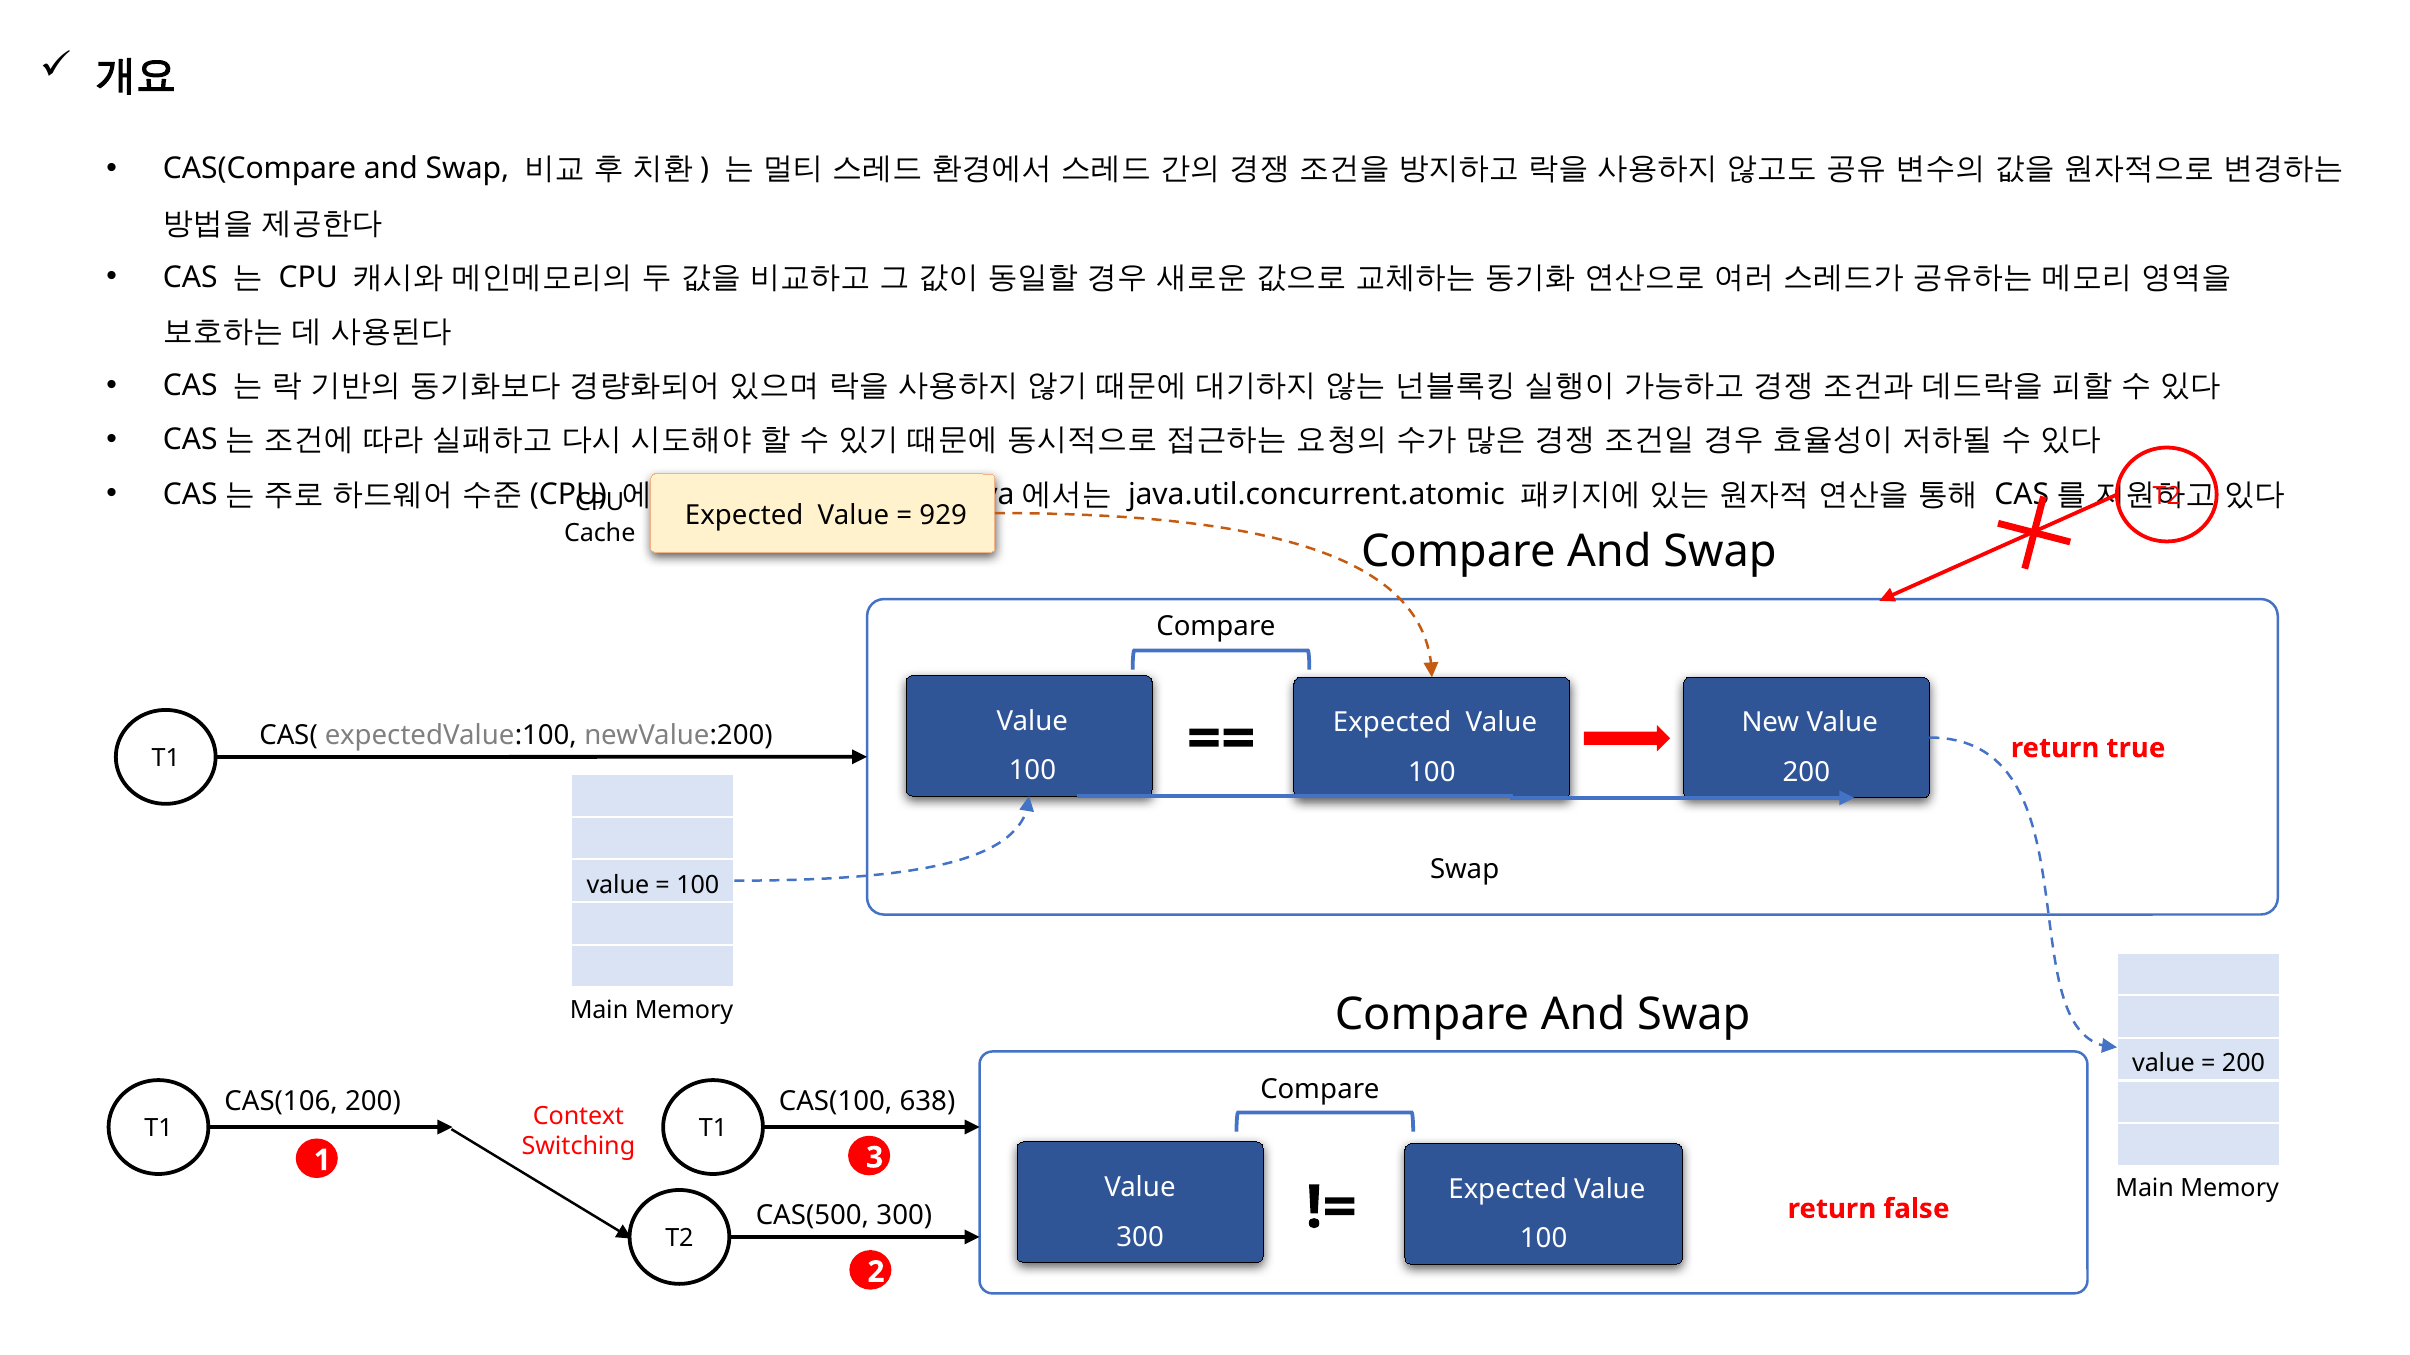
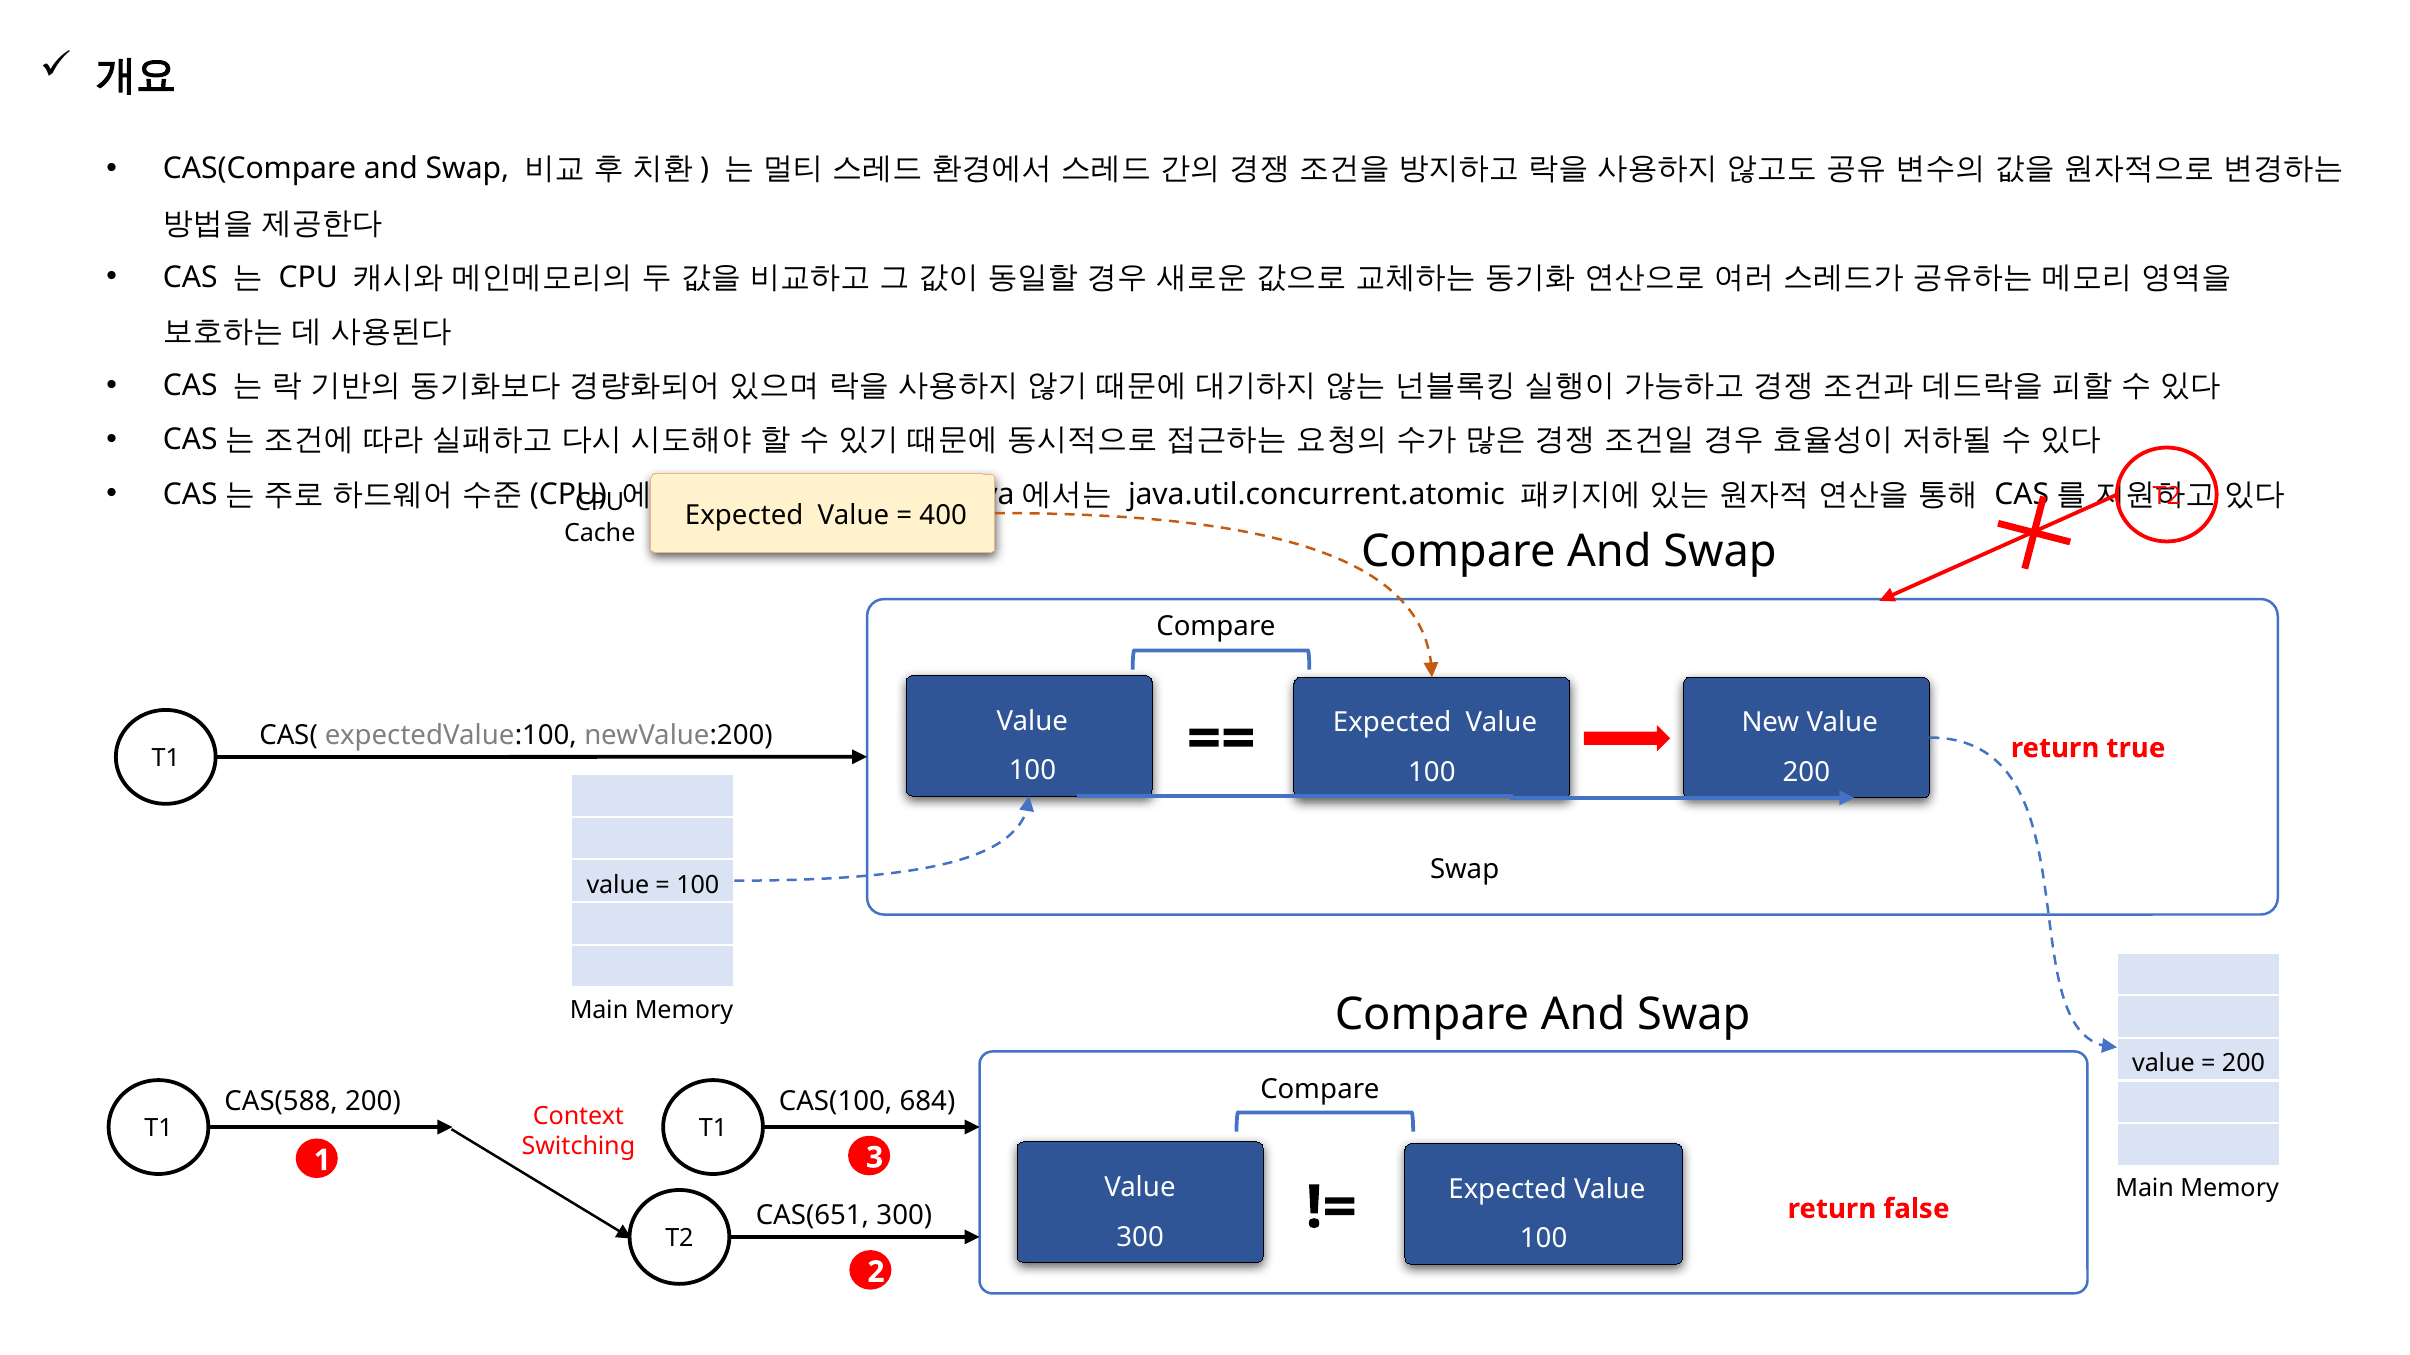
929: 929 -> 400 (943, 515)
CAS(106: CAS(106 -> CAS(588 (281, 1102)
638: 638 -> 684 (927, 1102)
CAS(500: CAS(500 -> CAS(651 (812, 1216)
